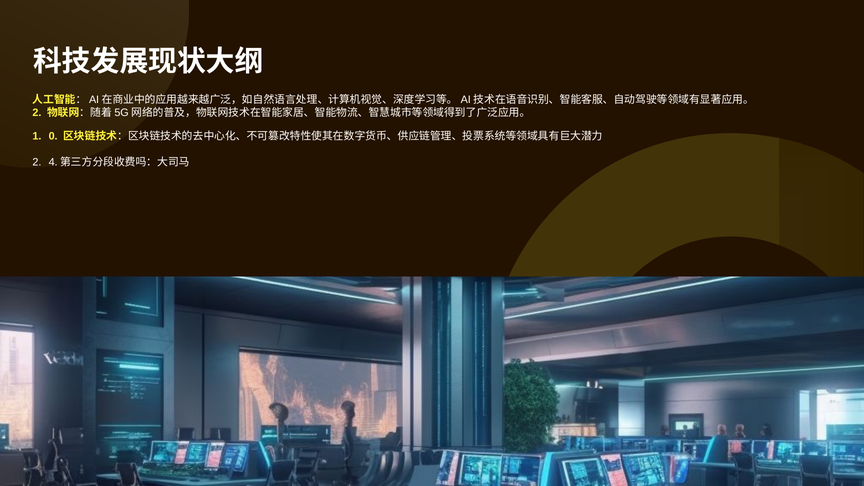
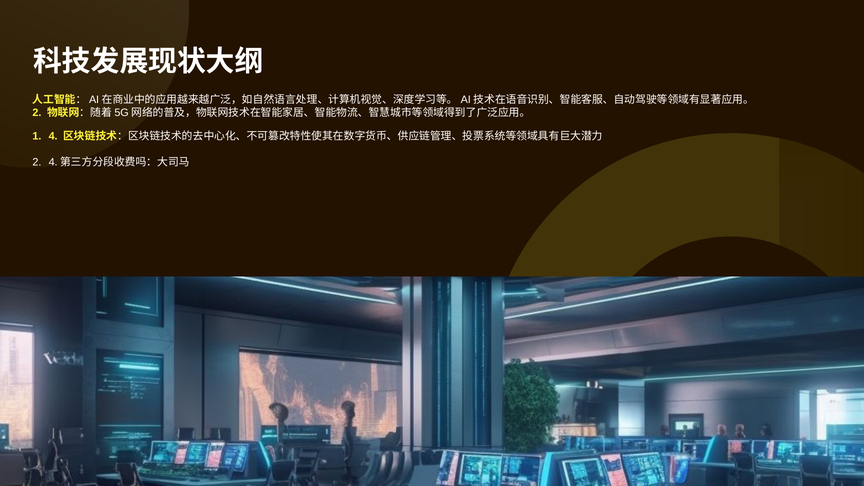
0: 0 -> 4 (53, 136)
